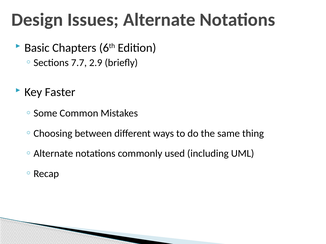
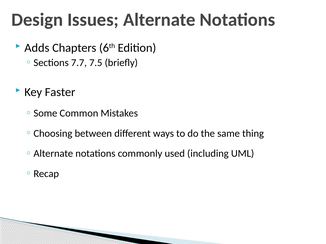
Basic: Basic -> Adds (37, 48)
2.9: 2.9 -> 7.5 (96, 63)
